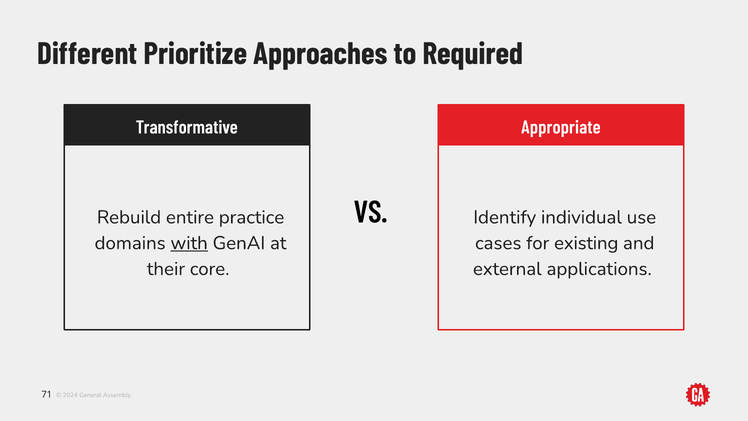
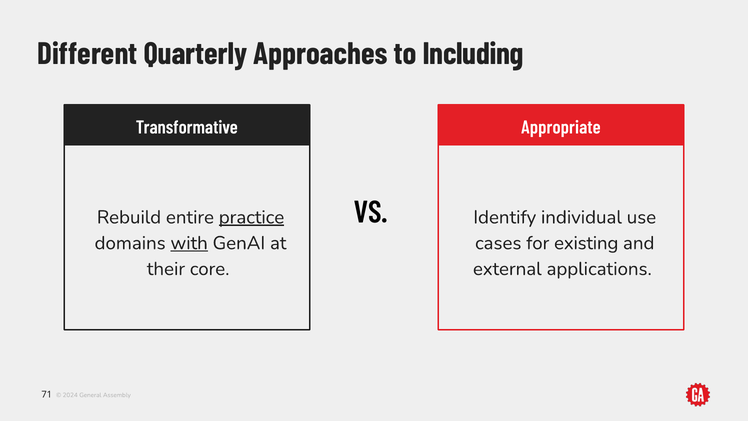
Prioritize: Prioritize -> Quarterly (195, 54)
Required: Required -> Including (473, 54)
practice underline: none -> present (252, 217)
